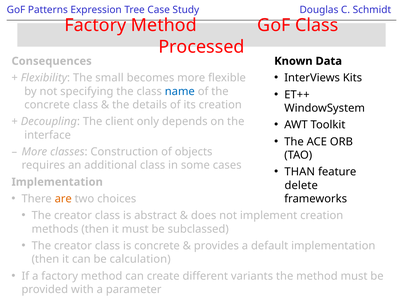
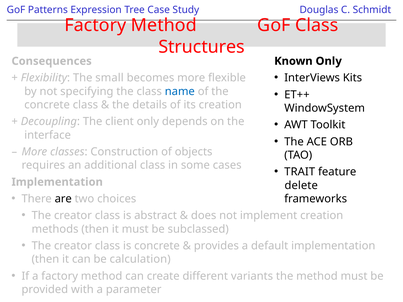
Processed: Processed -> Structures (202, 47)
Known Data: Data -> Only (329, 61)
THAN: THAN -> TRAIT (300, 172)
are colour: orange -> black (63, 199)
